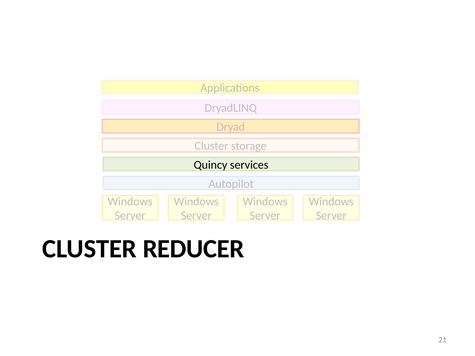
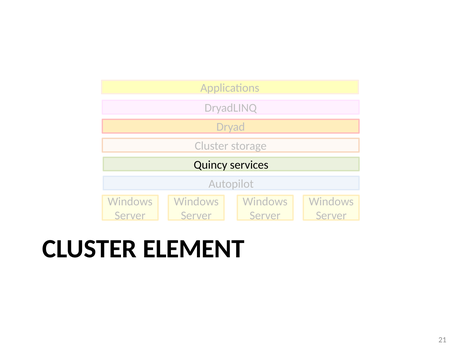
REDUCER: REDUCER -> ELEMENT (194, 249)
